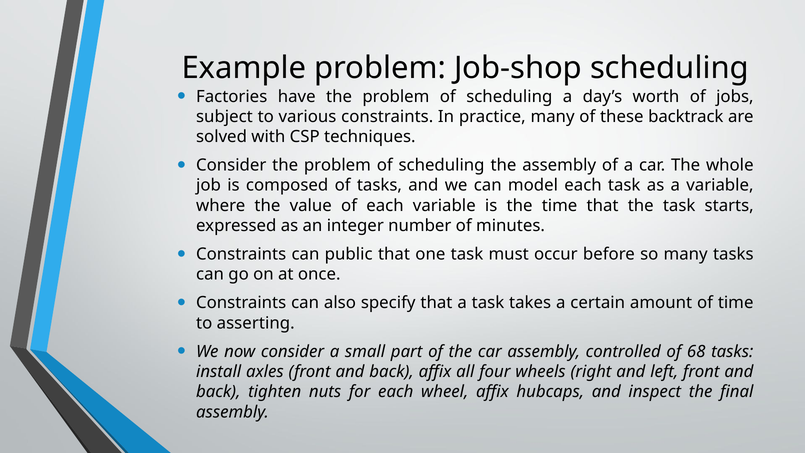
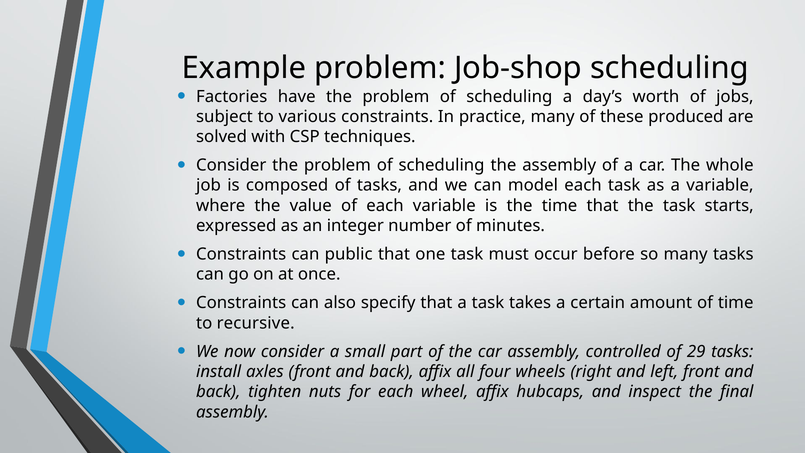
backtrack: backtrack -> produced (686, 117)
asserting: asserting -> recursive (256, 323)
68: 68 -> 29 (696, 351)
